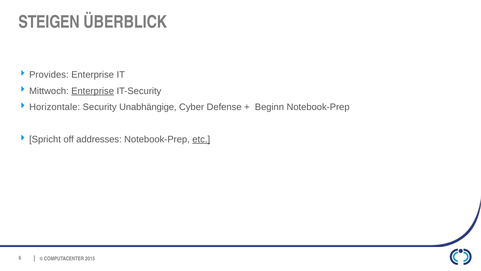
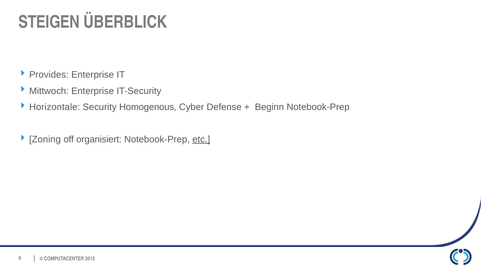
Enterprise underline: present -> none (93, 91)
Unabhängige: Unabhängige -> Homogenous (148, 107)
Spricht: Spricht -> Zoning (45, 139)
addresses: addresses -> organisiert (99, 139)
